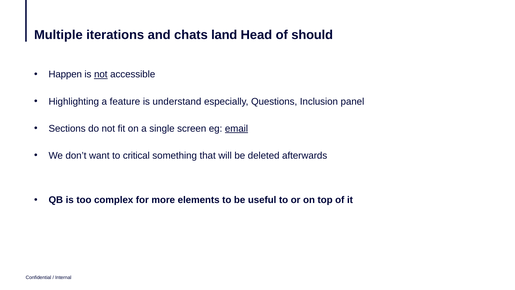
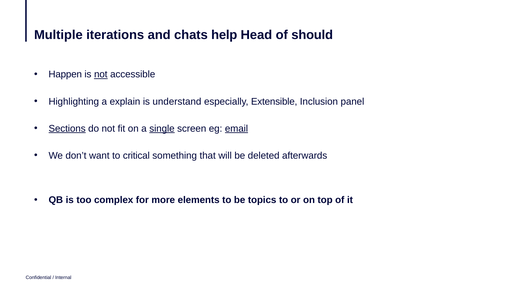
land: land -> help (224, 35)
feature: feature -> explain (125, 101)
Questions: Questions -> Extensible (274, 101)
Sections underline: none -> present (67, 128)
single underline: none -> present (162, 128)
useful: useful -> topics (262, 200)
